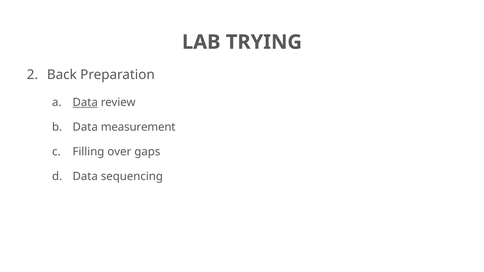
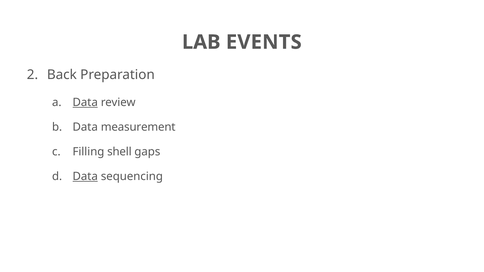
TRYING: TRYING -> EVENTS (264, 42)
over: over -> shell (119, 152)
Data underline: none -> present (85, 177)
